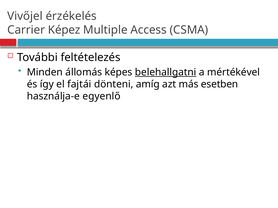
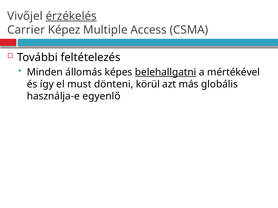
érzékelés underline: none -> present (71, 16)
fajtái: fajtái -> must (79, 84)
amíg: amíg -> körül (148, 84)
esetben: esetben -> globális (220, 84)
